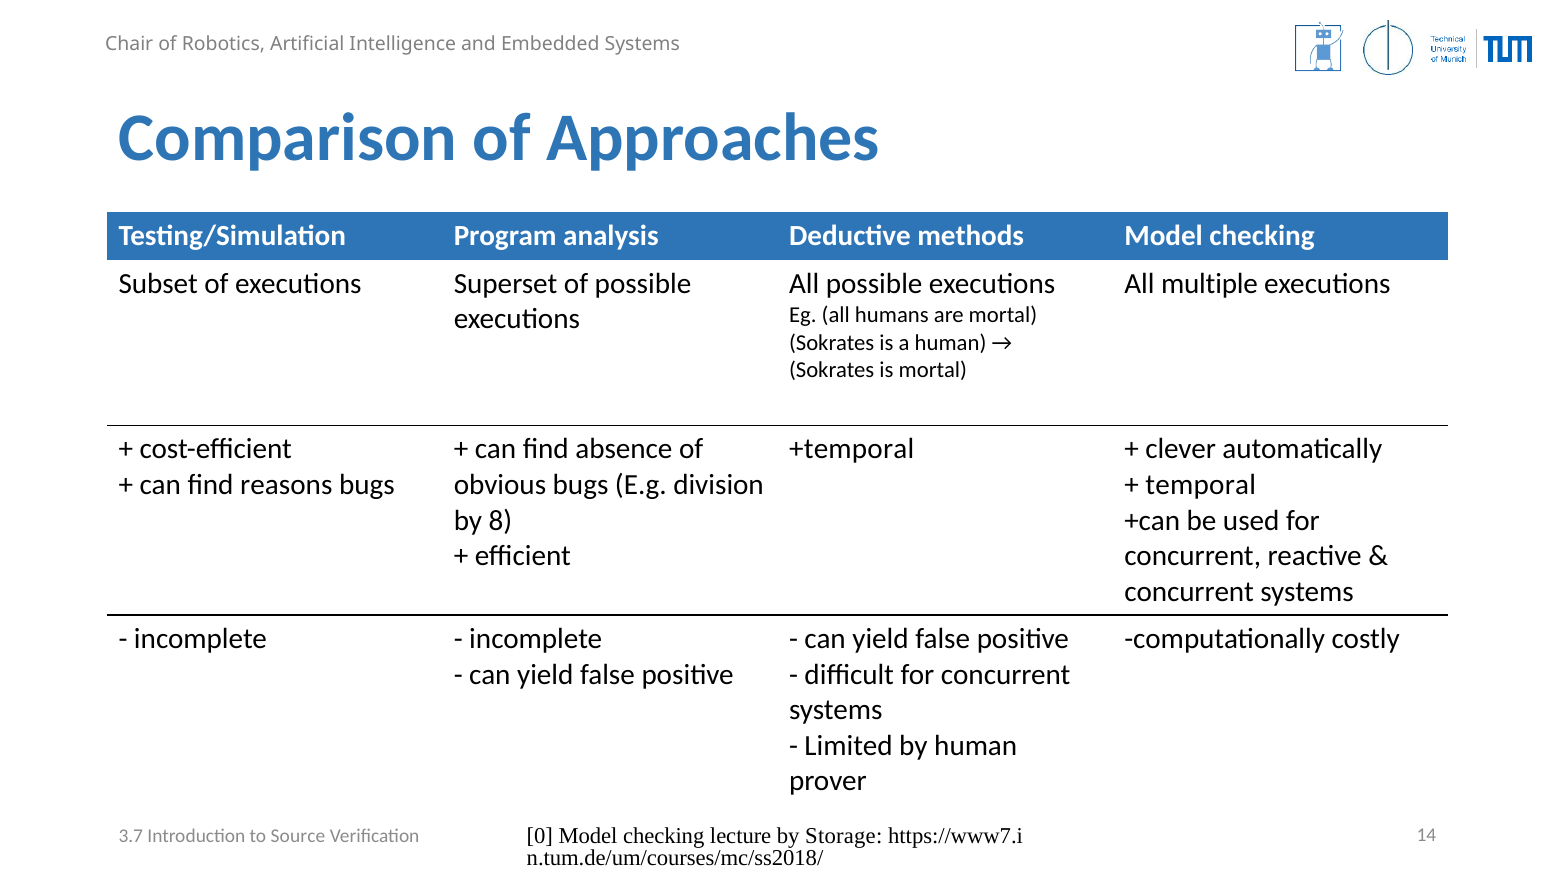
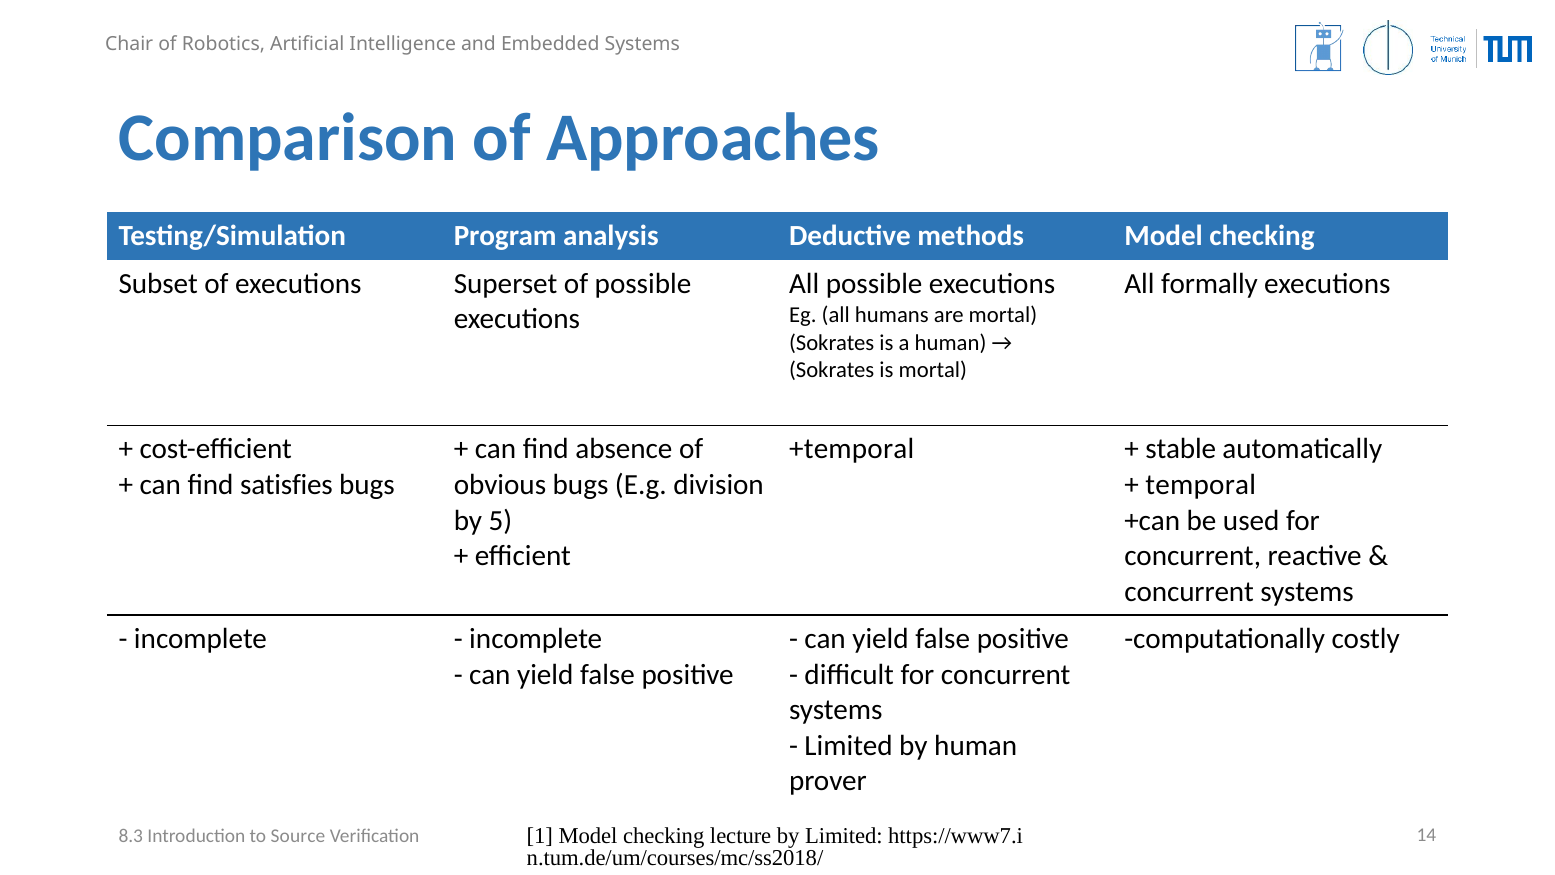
multiple: multiple -> formally (1209, 283)
clever: clever -> stable (1181, 449)
reasons: reasons -> satisfies (286, 485)
8: 8 -> 5 (500, 520)
0: 0 -> 1 (540, 836)
by Storage: Storage -> Limited (844, 836)
3.7: 3.7 -> 8.3 (131, 835)
